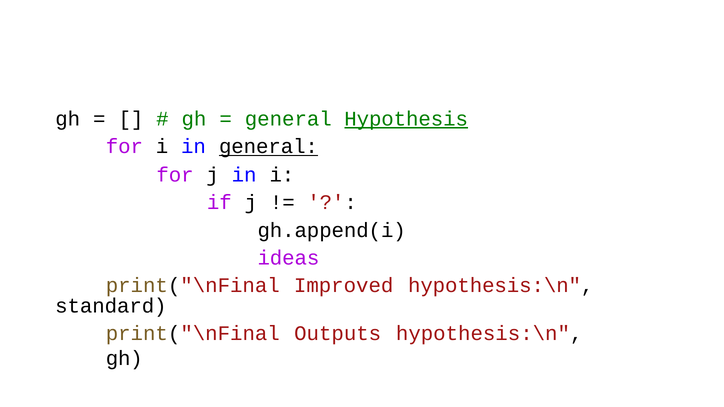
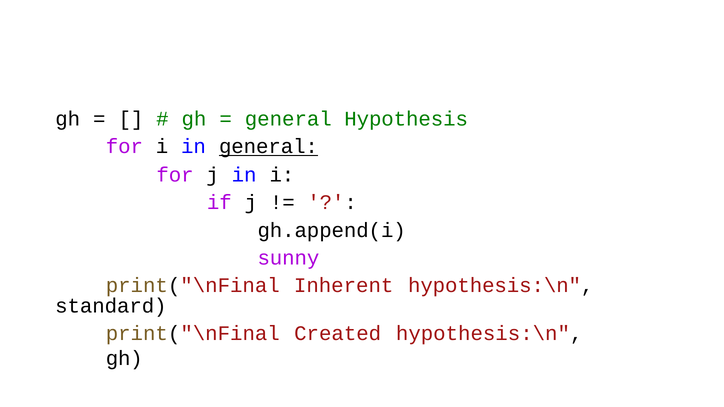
Hypothesis underline: present -> none (406, 119)
ideas: ideas -> sunny (288, 258)
Improved: Improved -> Inherent (344, 286)
Outputs: Outputs -> Created (338, 334)
